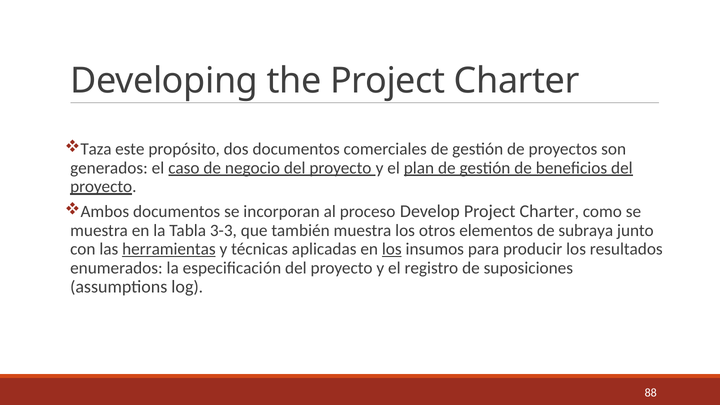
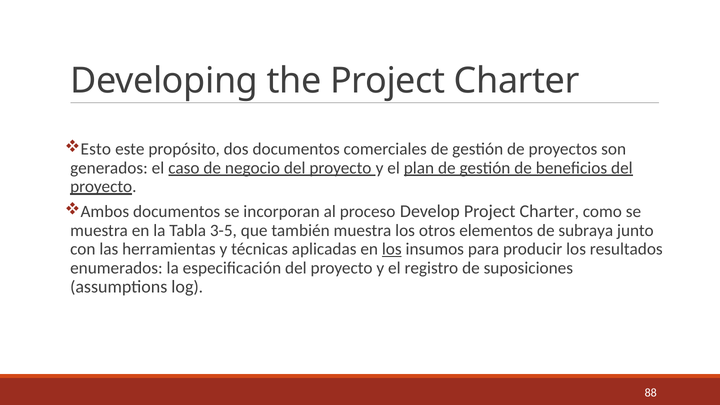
Taza: Taza -> Esto (96, 149)
3-3: 3-3 -> 3-5 (223, 231)
herramientas underline: present -> none (169, 249)
